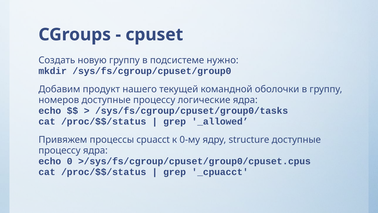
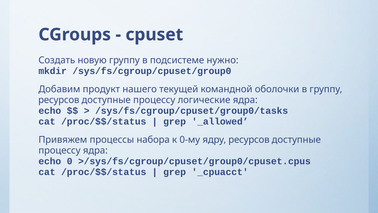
номеров: номеров -> ресурсов (59, 100)
cpuacct: cpuacct -> набора (153, 139)
ядру structure: structure -> ресурсов (249, 139)
